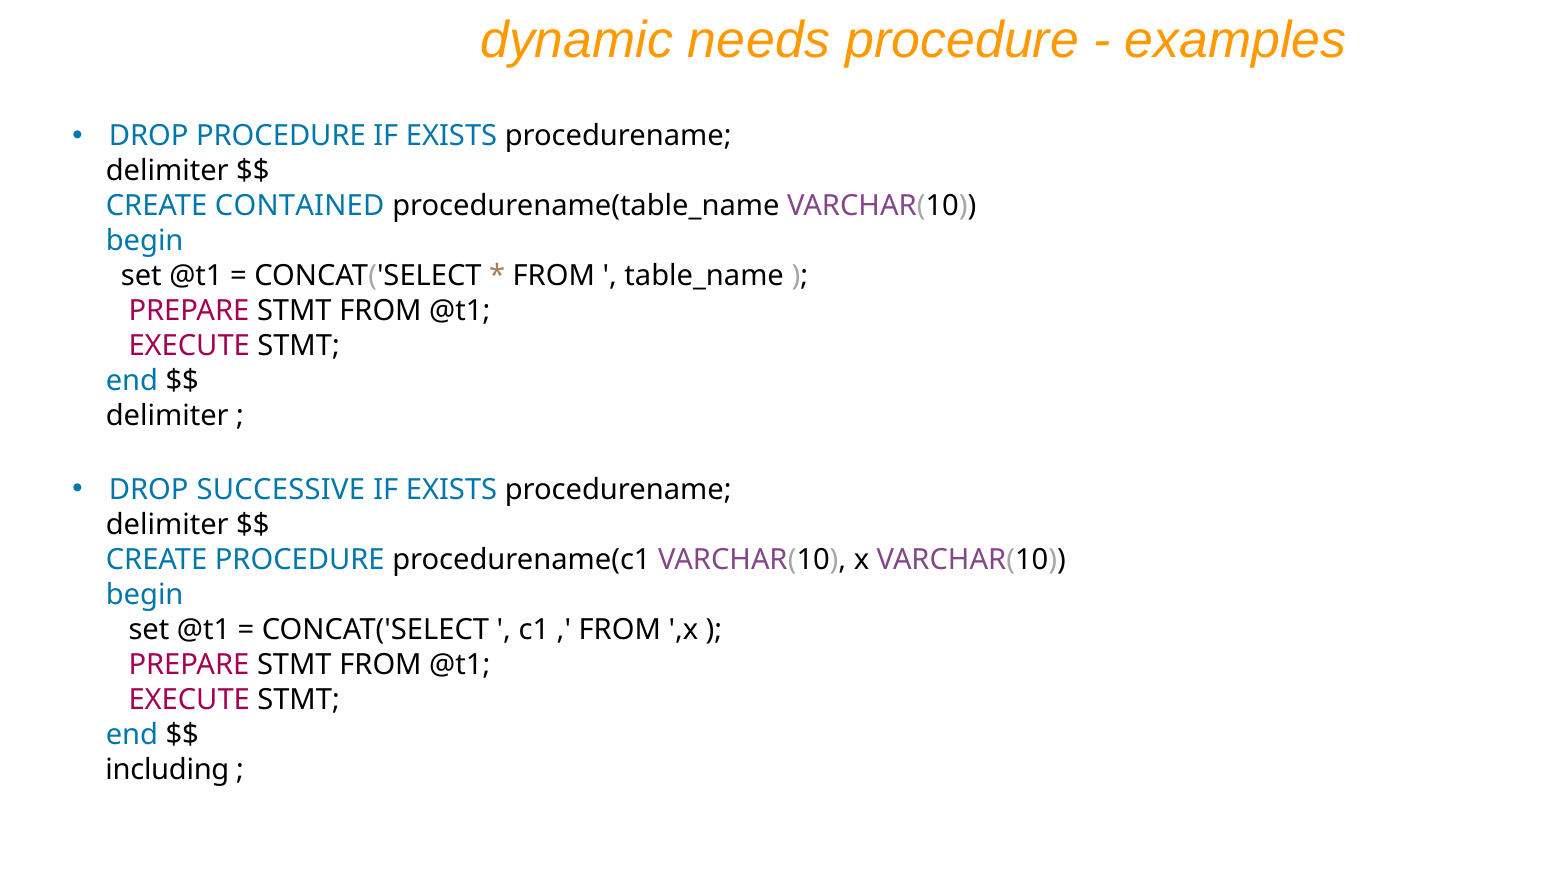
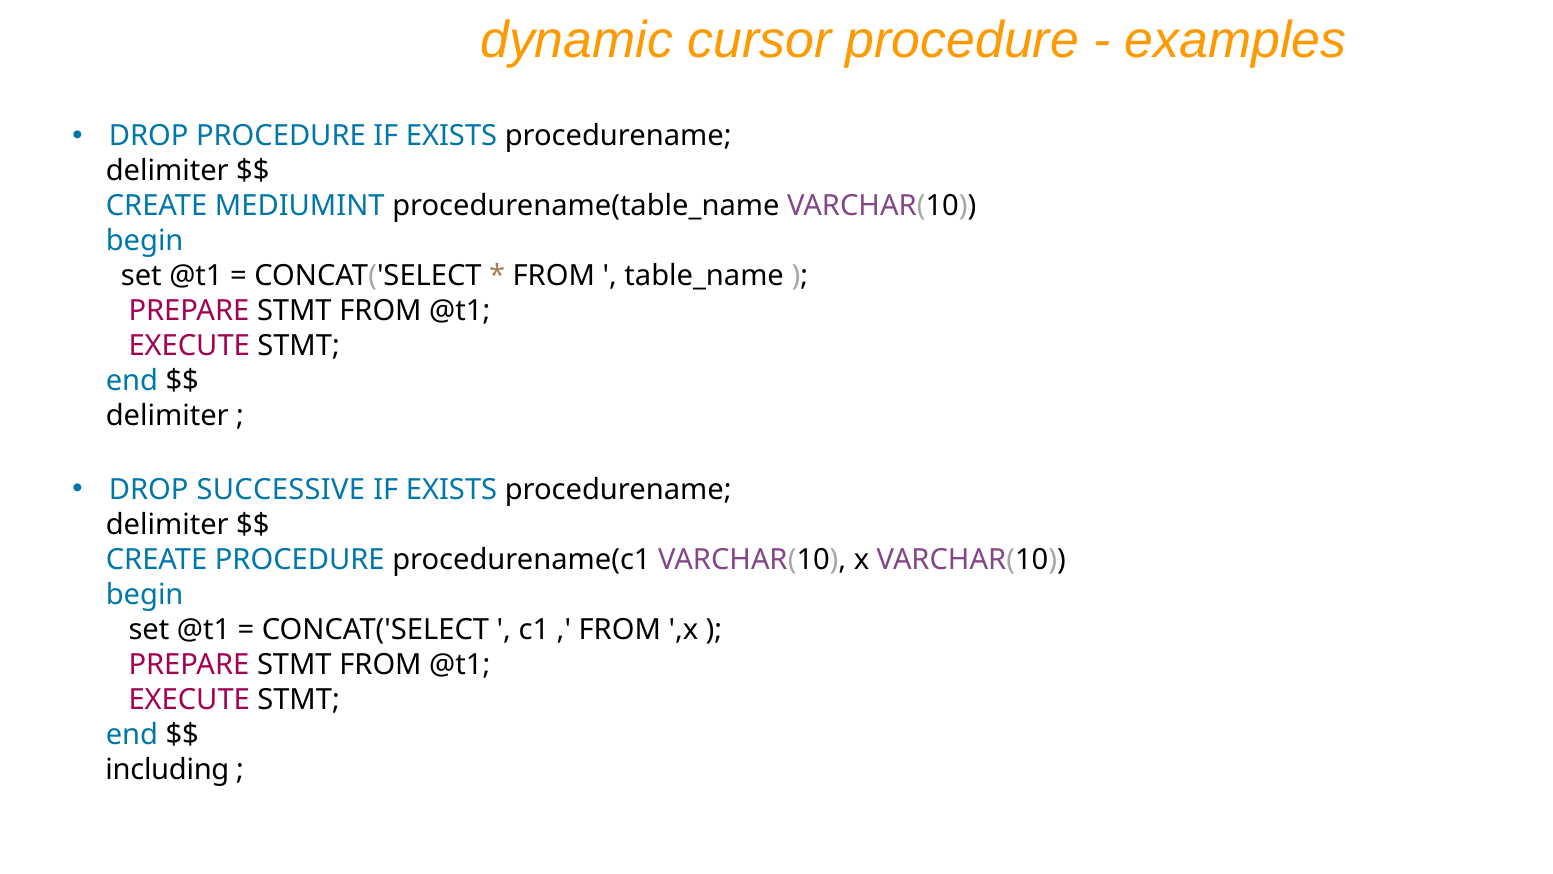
needs: needs -> cursor (759, 40)
CONTAINED: CONTAINED -> MEDIUMINT (300, 206)
